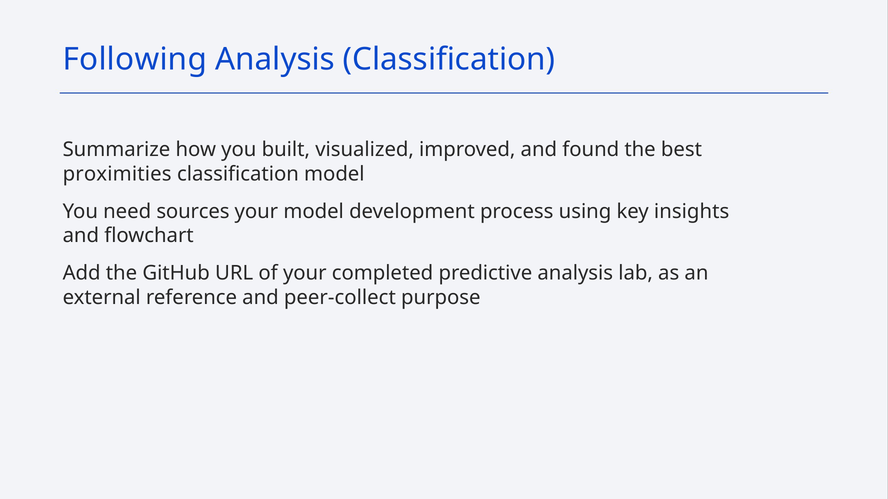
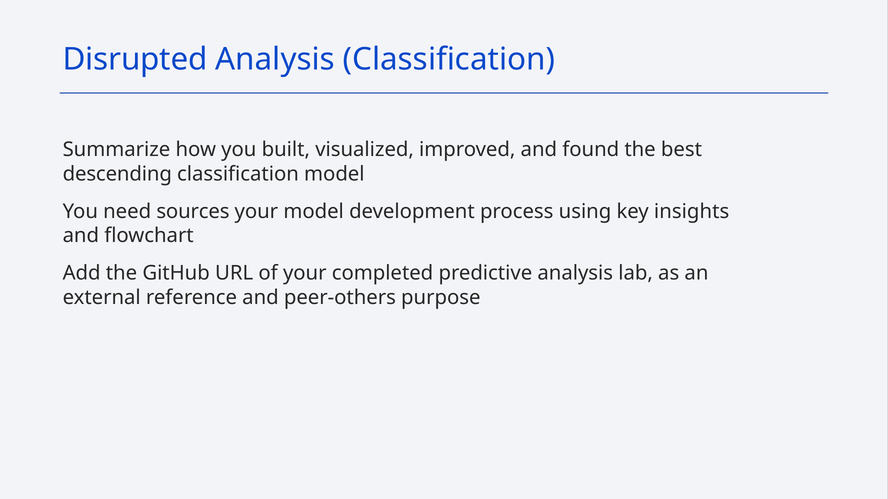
Following: Following -> Disrupted (135, 59)
proximities: proximities -> descending (117, 174)
peer-collect: peer-collect -> peer-others (340, 298)
